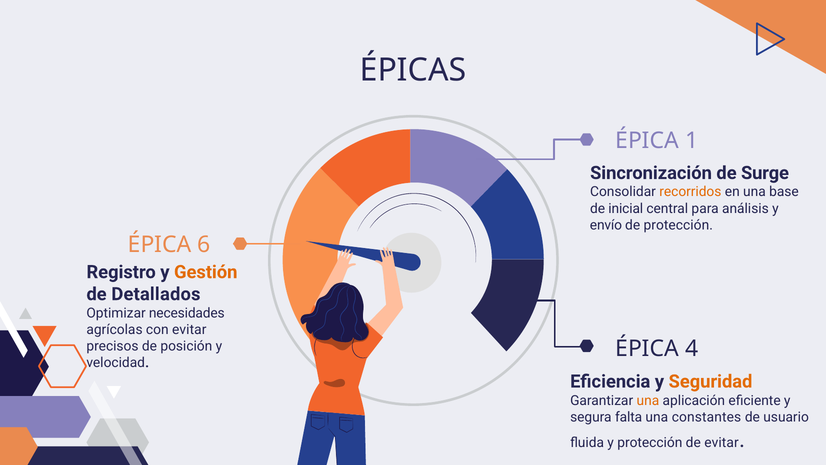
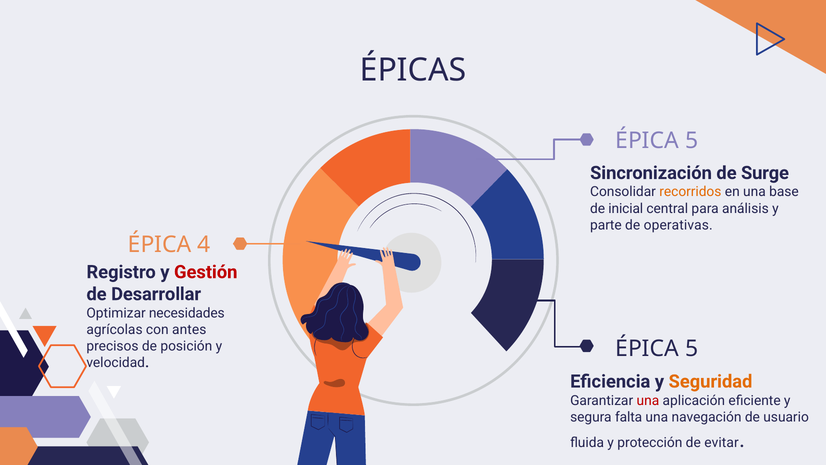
1: 1 -> 5 (692, 140)
envío: envío -> parte (606, 225)
de protección: protección -> operativas (678, 225)
6: 6 -> 4 (204, 244)
Gestión colour: orange -> red (206, 272)
Detallados: Detallados -> Desarrollar (156, 294)
con evitar: evitar -> antes (189, 329)
velocidad ÉPICA 4: 4 -> 5 (692, 348)
una colour: orange -> red (648, 400)
constantes: constantes -> navegación (707, 417)
